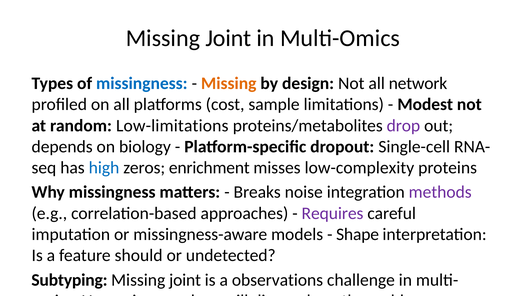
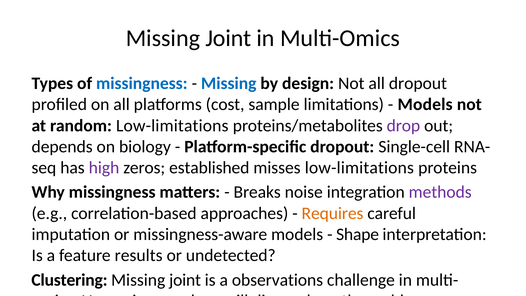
Missing colour: orange -> blue (229, 83)
all network: network -> dropout (418, 83)
Modest: Modest -> Models (425, 104)
high colour: blue -> purple (104, 168)
enrichment: enrichment -> established (209, 168)
misses low-complexity: low-complexity -> low-limitations (359, 168)
Requires colour: purple -> orange (332, 213)
should: should -> results (139, 255)
Subtyping: Subtyping -> Clustering (69, 280)
